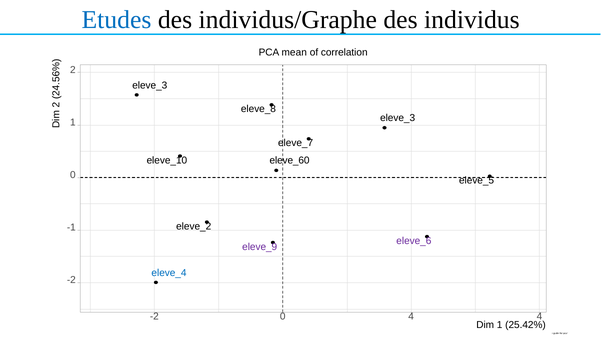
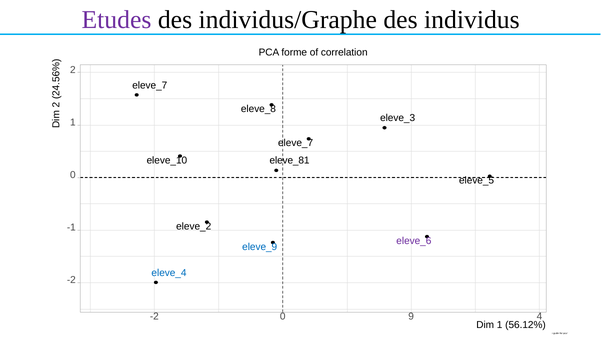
Etudes colour: blue -> purple (116, 20)
mean: mean -> forme (294, 52)
eleve_3: eleve_3 -> eleve_7 (150, 85)
eleve_60: eleve_60 -> eleve_81 (290, 160)
eleve_9 colour: purple -> blue (260, 246)
0 4: 4 -> 9 (411, 316)
25.42%: 25.42% -> 56.12% (525, 325)
